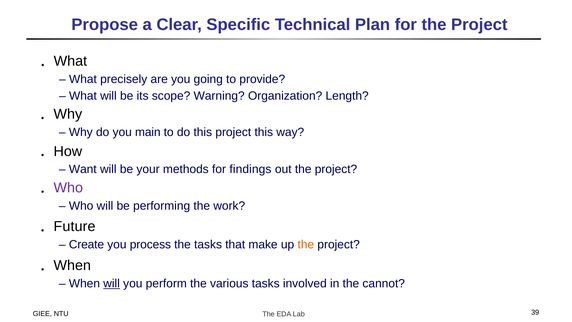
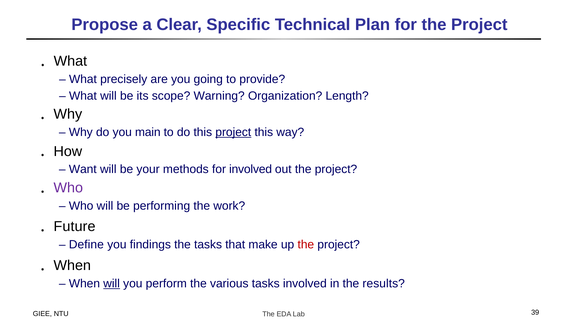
project underline: none -> present (233, 132)
for findings: findings -> involved (251, 169)
Create: Create -> Define (86, 244)
process: process -> findings (150, 244)
the colour: orange -> red (306, 244)
cannot: cannot -> results (384, 283)
